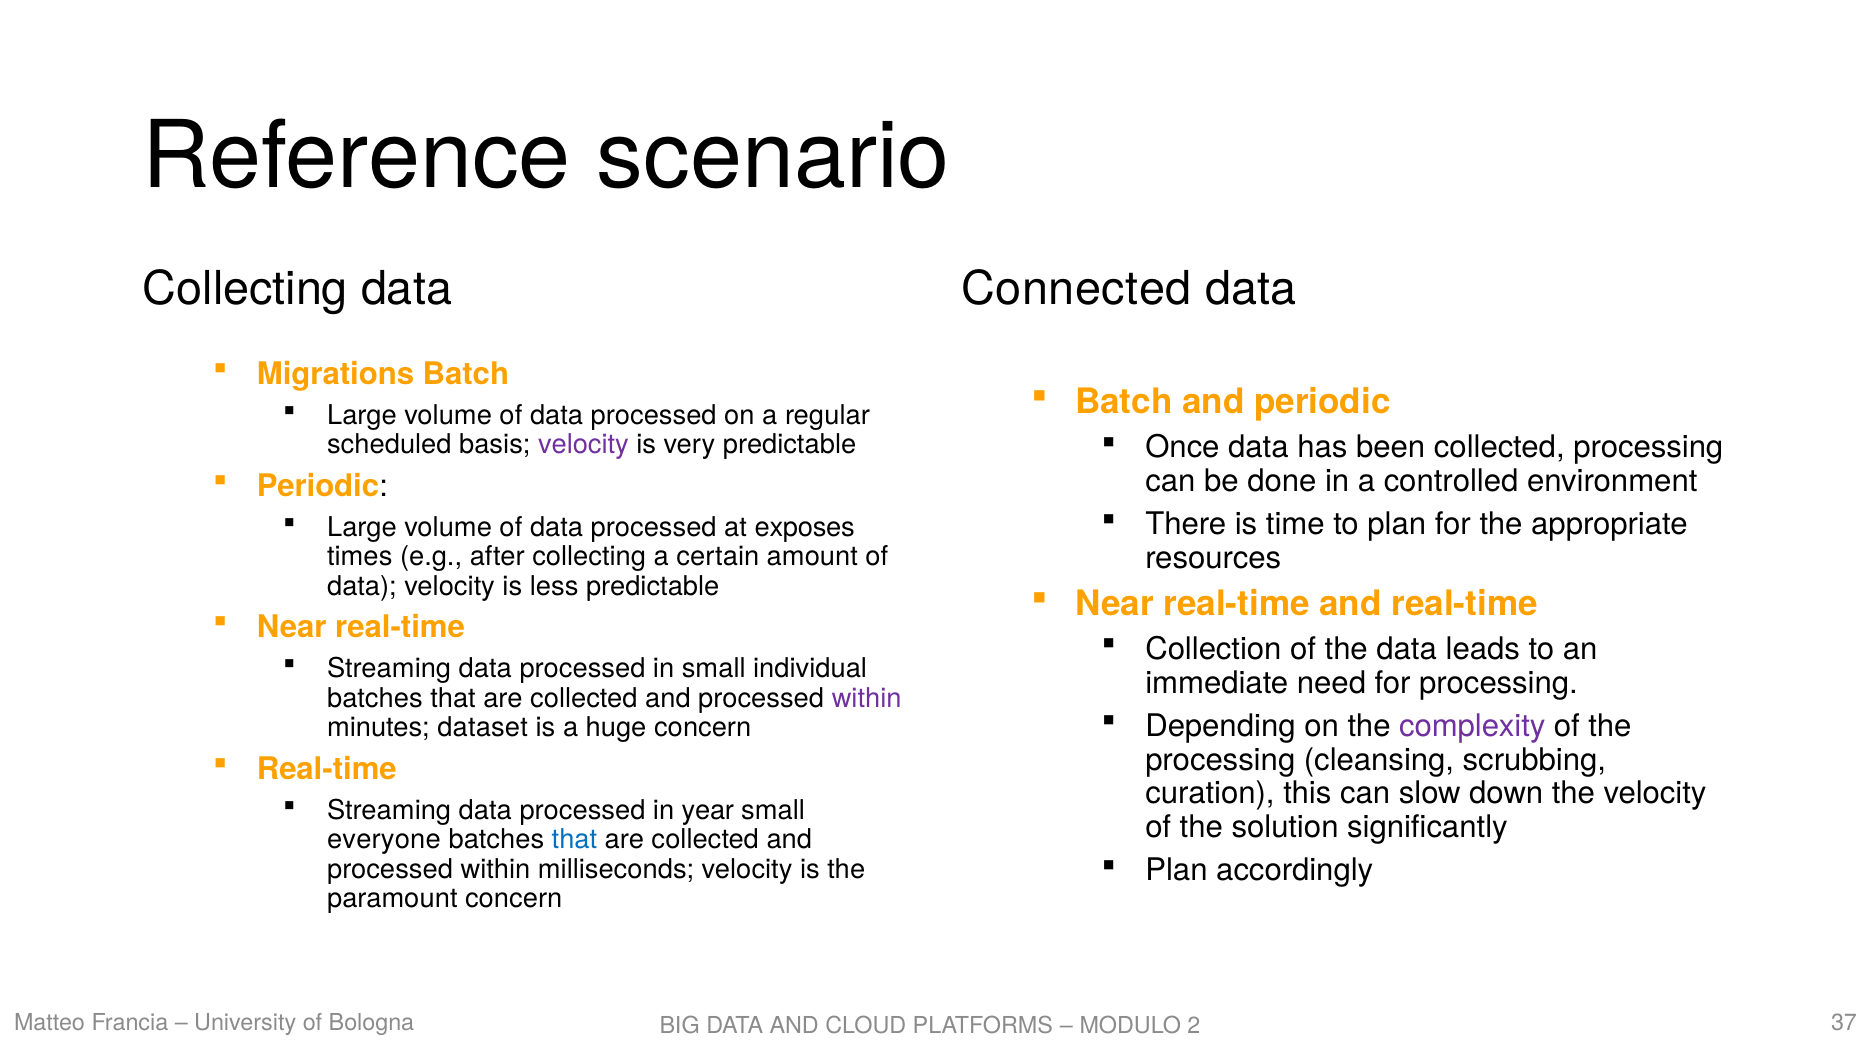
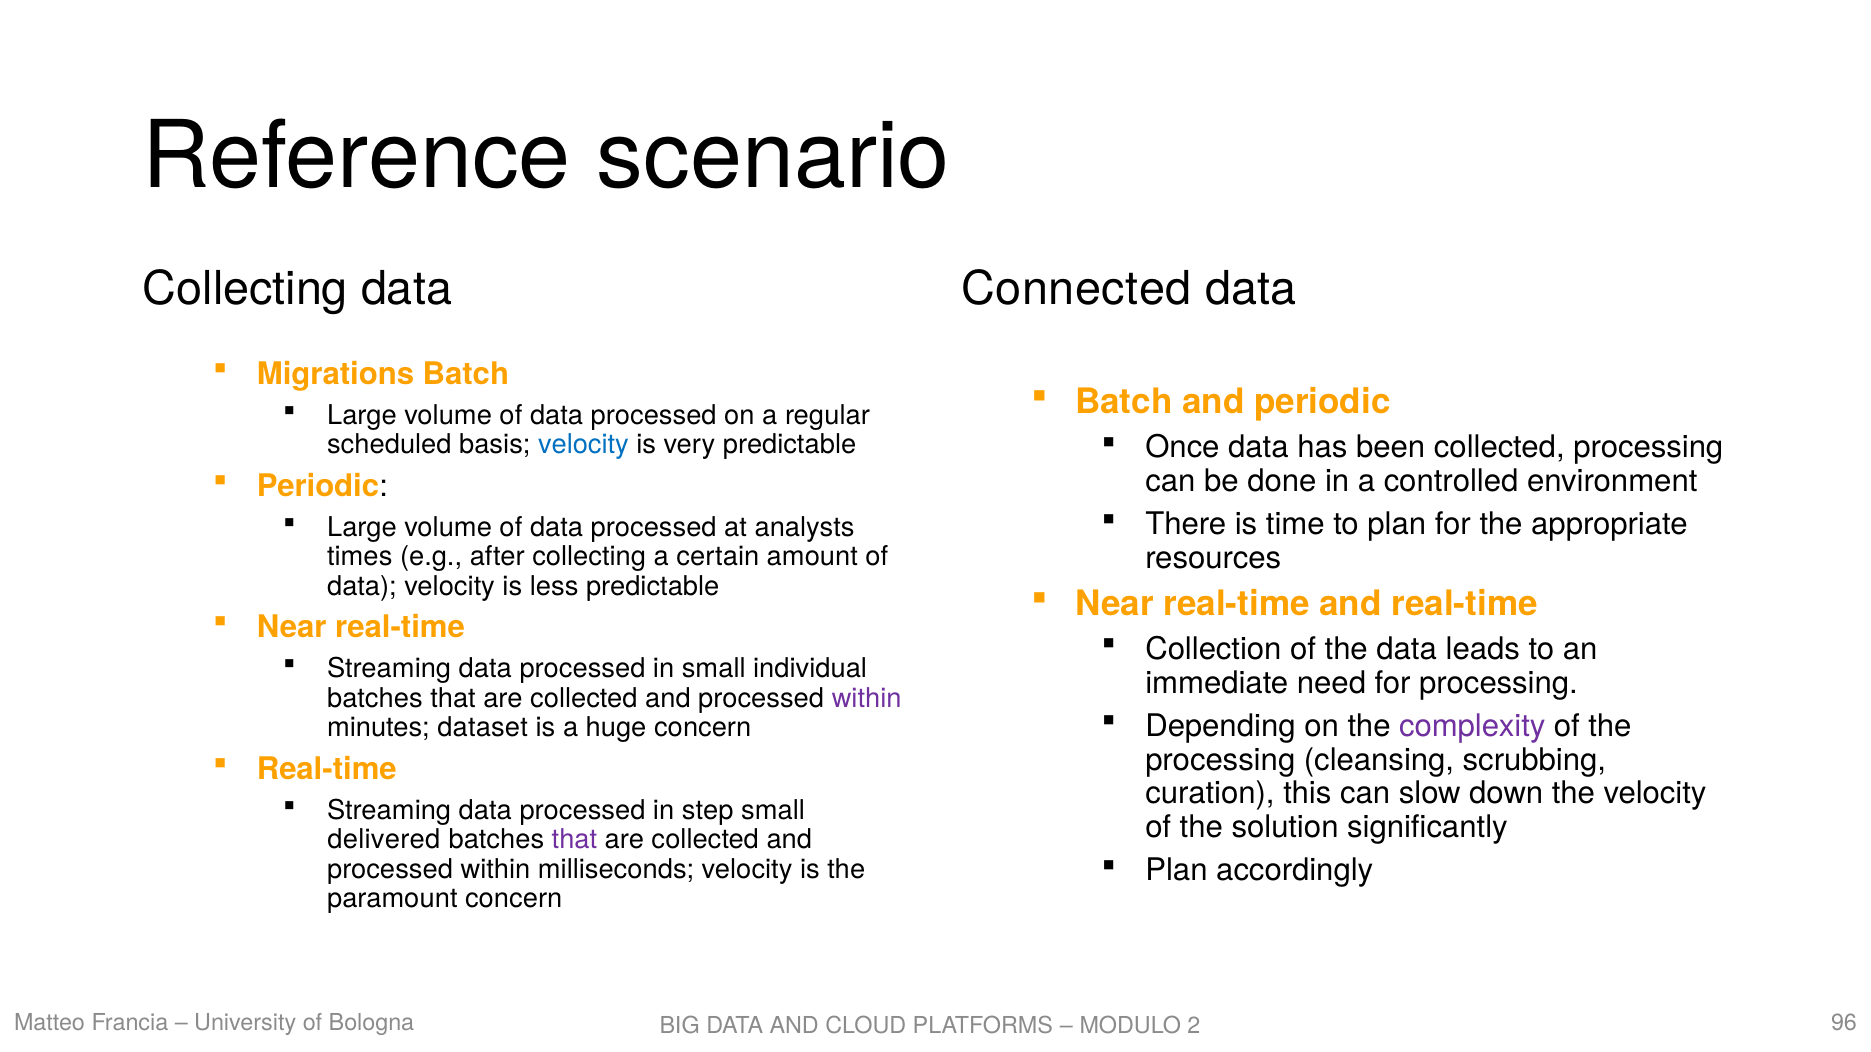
velocity colour: purple -> blue (583, 445)
exposes: exposes -> analysts (805, 527)
year: year -> step (708, 811)
everyone: everyone -> delivered (384, 840)
that colour: blue -> purple (574, 840)
37: 37 -> 96 (1844, 1023)
